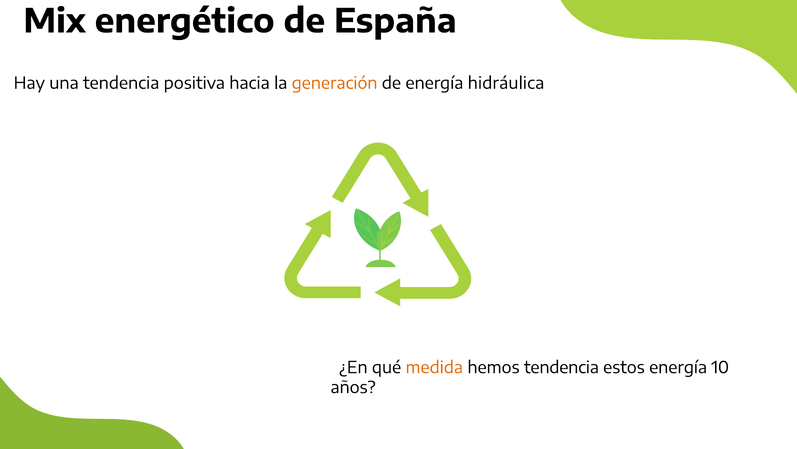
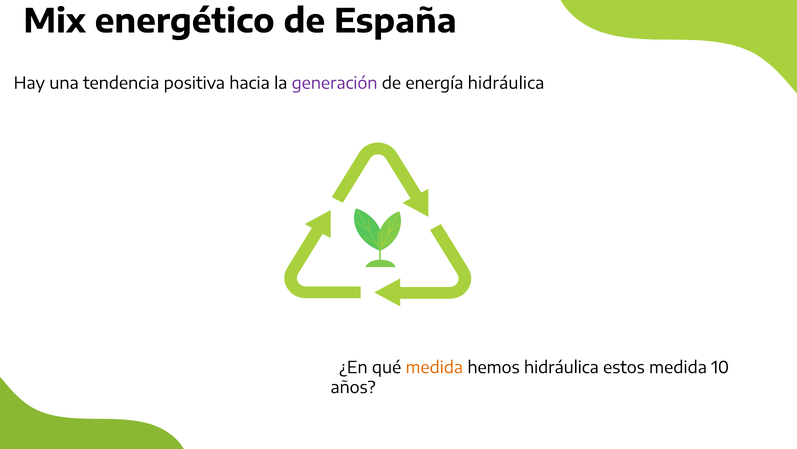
generación colour: orange -> purple (335, 83)
hemos tendencia: tendencia -> hidráulica (561, 367)
estos energía: energía -> medida (678, 367)
